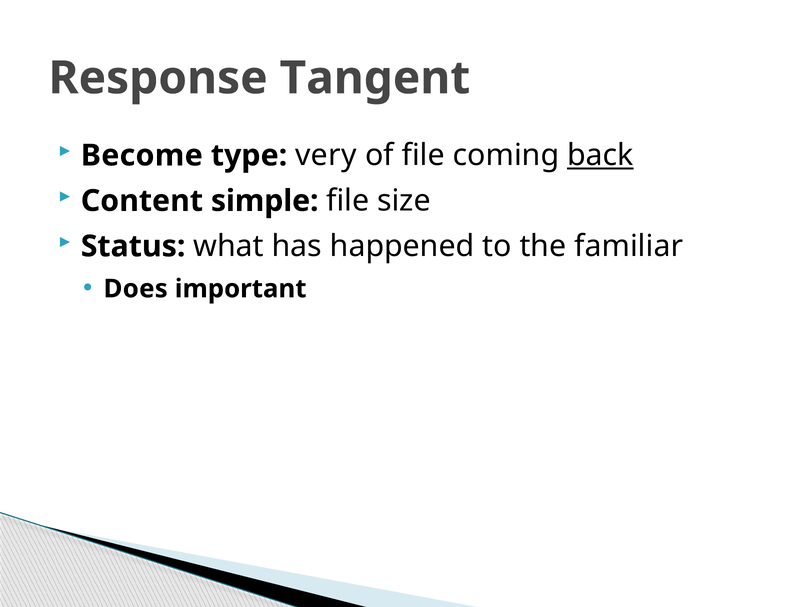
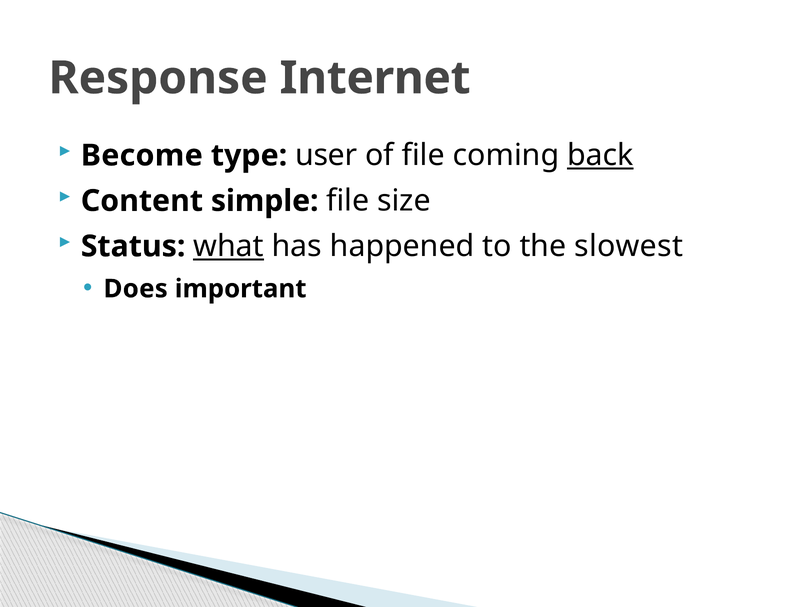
Tangent: Tangent -> Internet (375, 78)
very: very -> user (326, 155)
what underline: none -> present (229, 246)
familiar: familiar -> slowest (629, 246)
